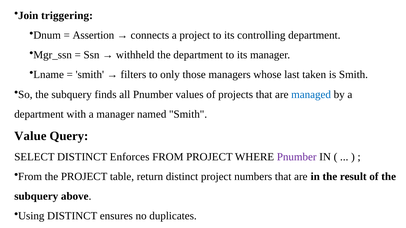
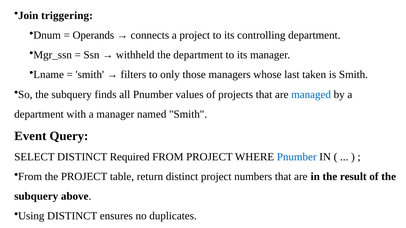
Assertion: Assertion -> Operands (93, 35)
Value: Value -> Event (30, 136)
Enforces: Enforces -> Required (130, 157)
Pnumber colour: purple -> blue (297, 157)
